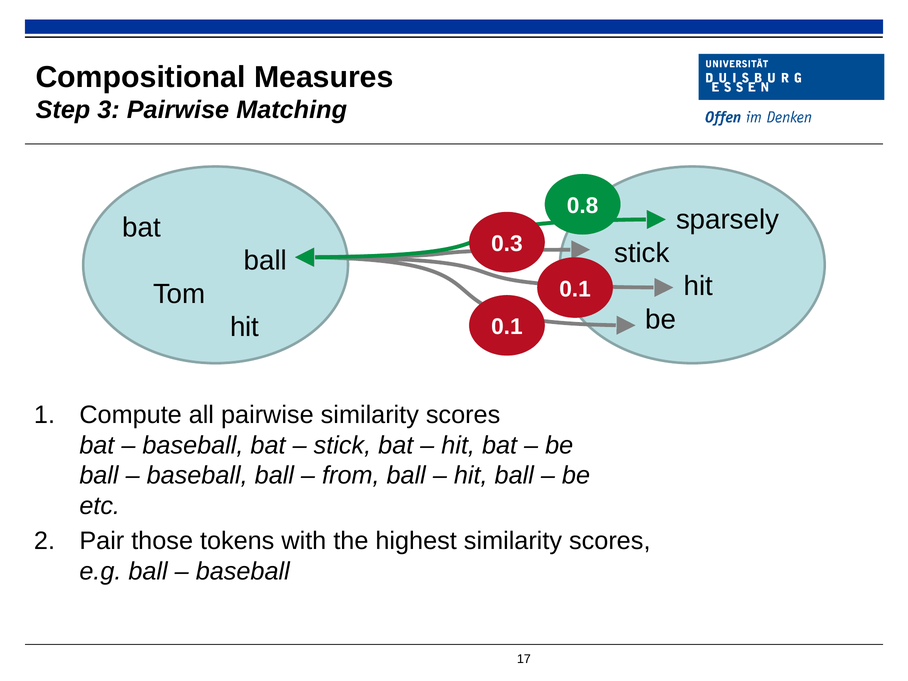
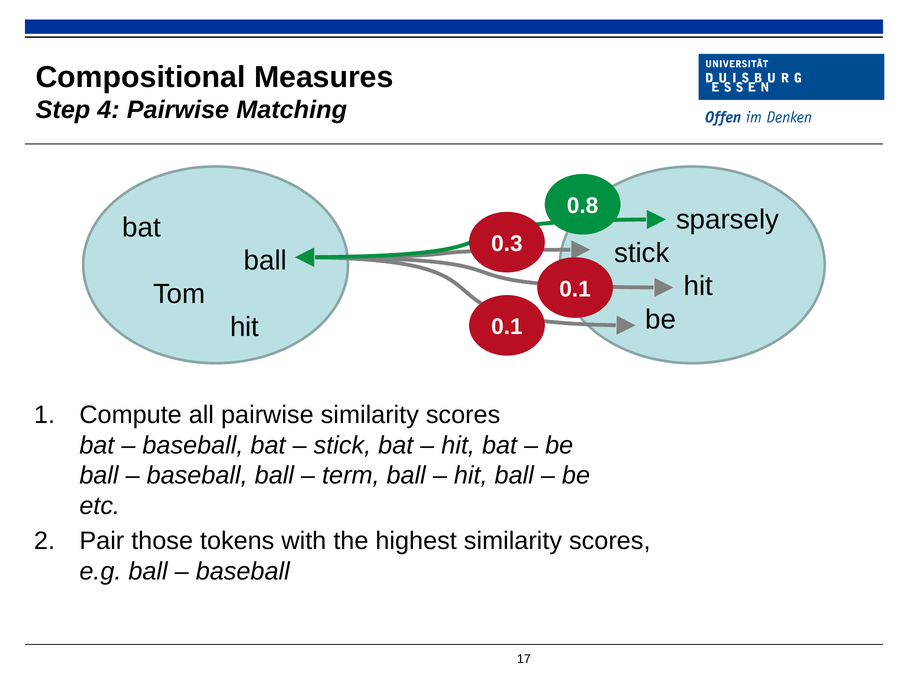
3: 3 -> 4 (109, 110)
from: from -> term (351, 475)
